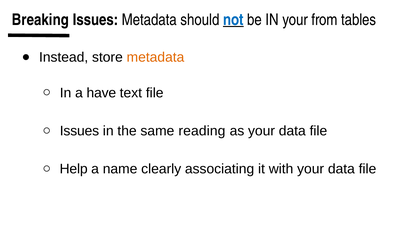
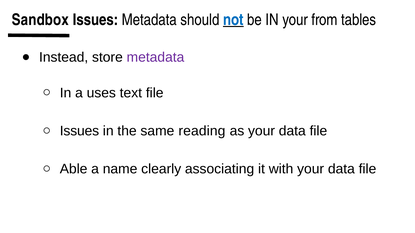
Breaking: Breaking -> Sandbox (40, 20)
metadata colour: orange -> purple (155, 57)
have: have -> uses (101, 93)
Help: Help -> Able (74, 169)
